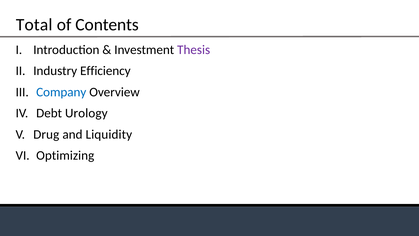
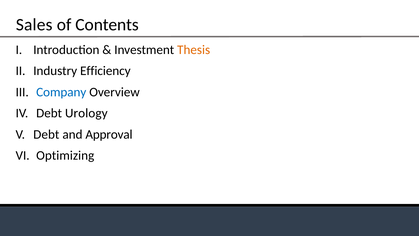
Total: Total -> Sales (34, 25)
Thesis colour: purple -> orange (194, 50)
Drug: Drug -> Debt (46, 134)
Liquidity: Liquidity -> Approval (109, 134)
